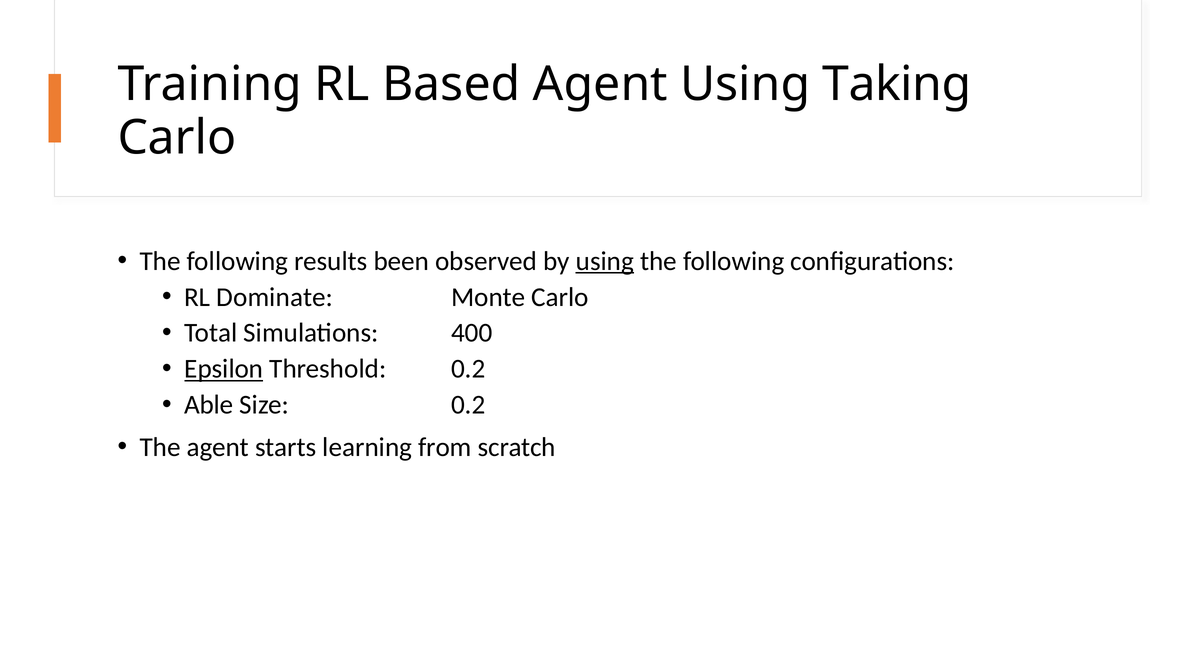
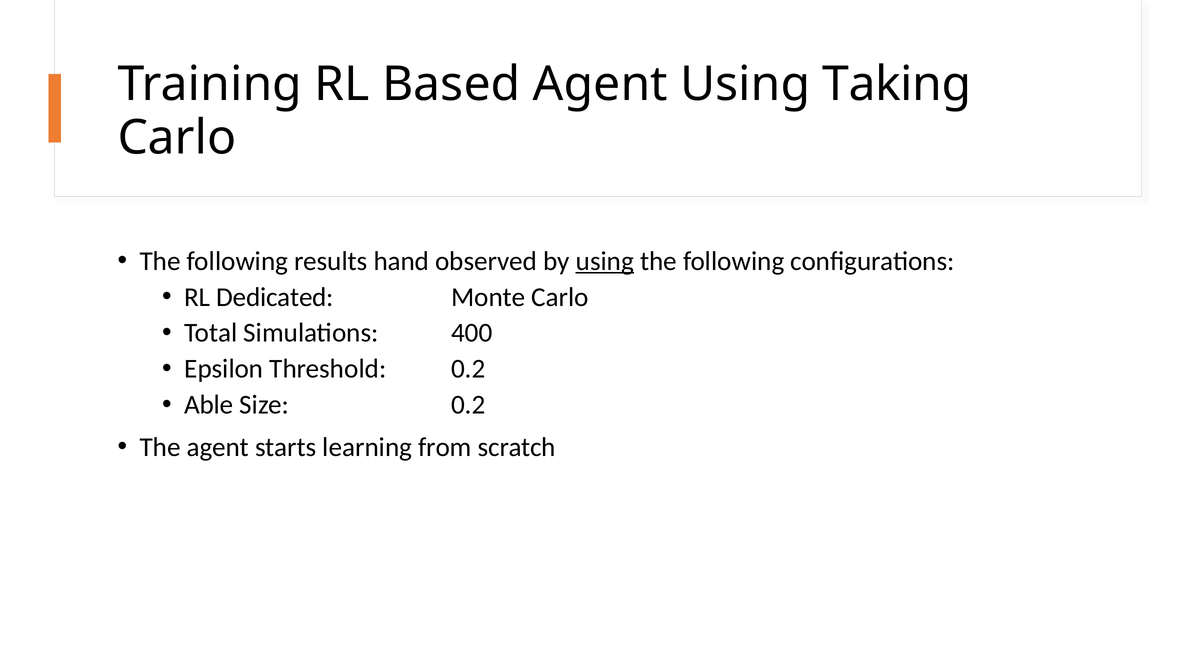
been: been -> hand (401, 261)
Dominate: Dominate -> Dedicated (275, 297)
Epsilon underline: present -> none (224, 369)
